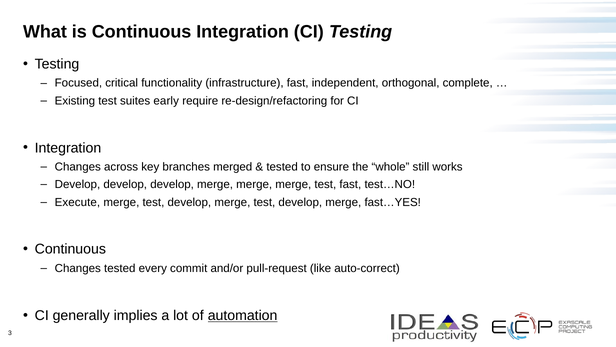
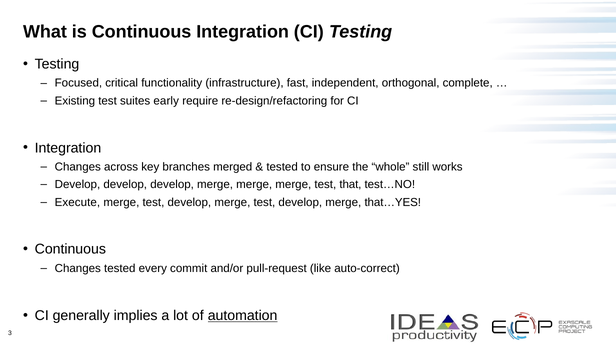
test fast: fast -> that (350, 184)
fast…YES: fast…YES -> that…YES (393, 202)
